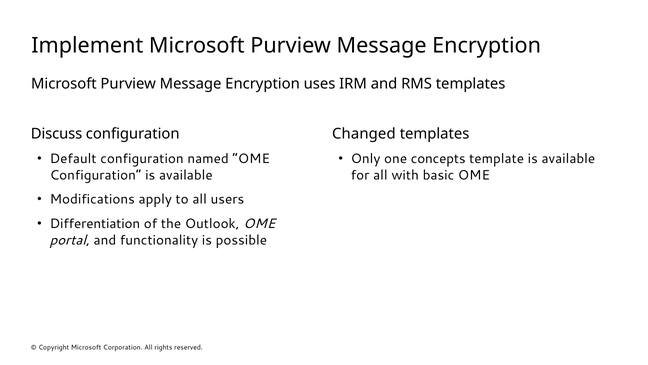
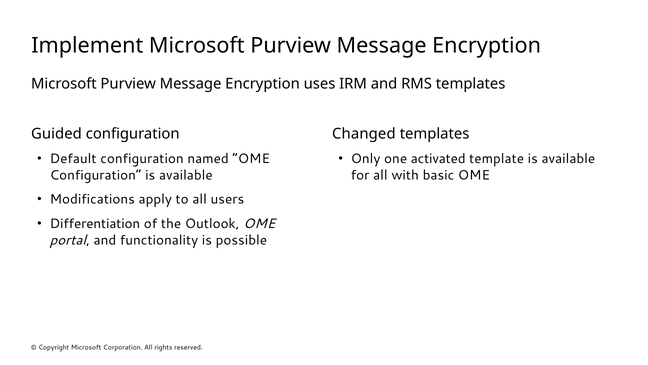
Discuss: Discuss -> Guided (56, 133)
concepts: concepts -> activated (438, 159)
